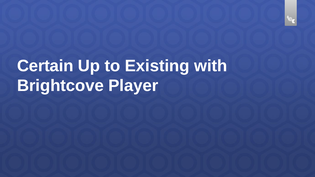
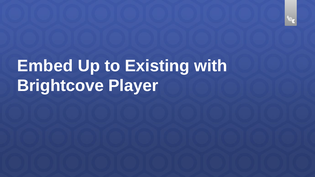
Certain: Certain -> Embed (45, 66)
